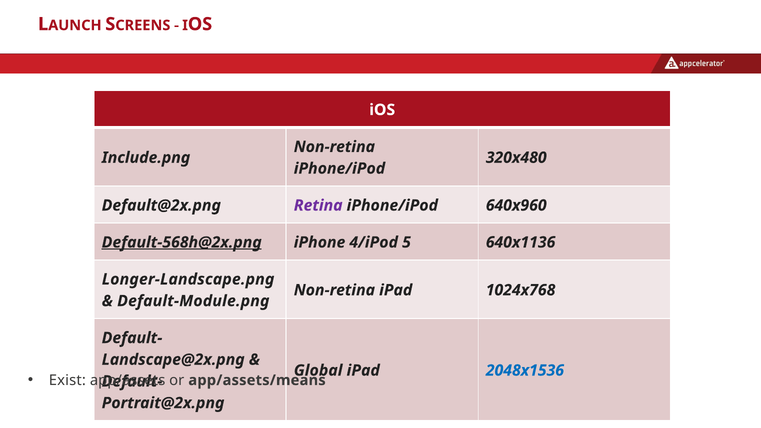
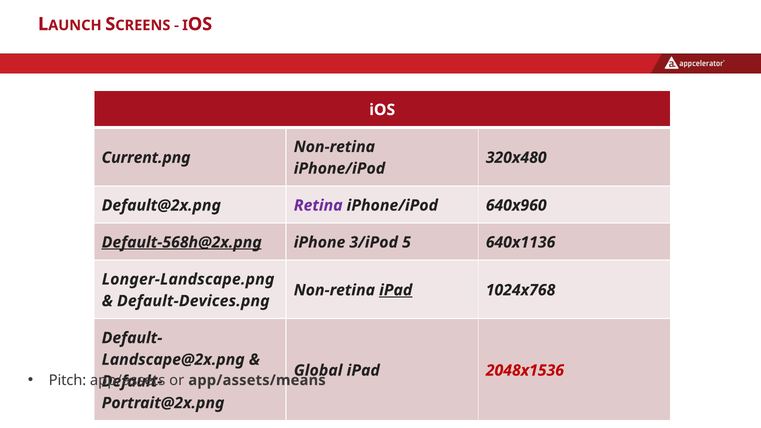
Include.png: Include.png -> Current.png (146, 158)
4/iPod: 4/iPod -> 3/iPod (374, 242)
iPad underline: none -> present (396, 290)
Default-Module.png: Default-Module.png -> Default-Devices.png (193, 301)
2048x1536 colour: blue -> red (525, 371)
Exist: Exist -> Pitch (67, 380)
